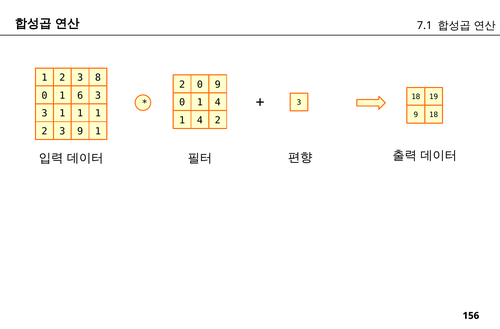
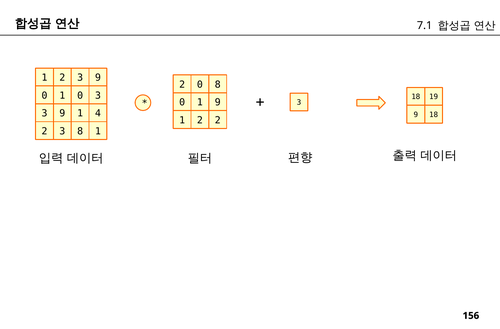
2 3 8: 8 -> 9 (98, 78)
0 9: 9 -> 8 (218, 84)
1 6: 6 -> 0 (80, 95)
0 1 4: 4 -> 9 (218, 102)
1: 1 -> 9 (62, 113)
1: 1 -> 4 (98, 113)
4: 4 -> 2 (200, 120)
3 9: 9 -> 8 (80, 131)
